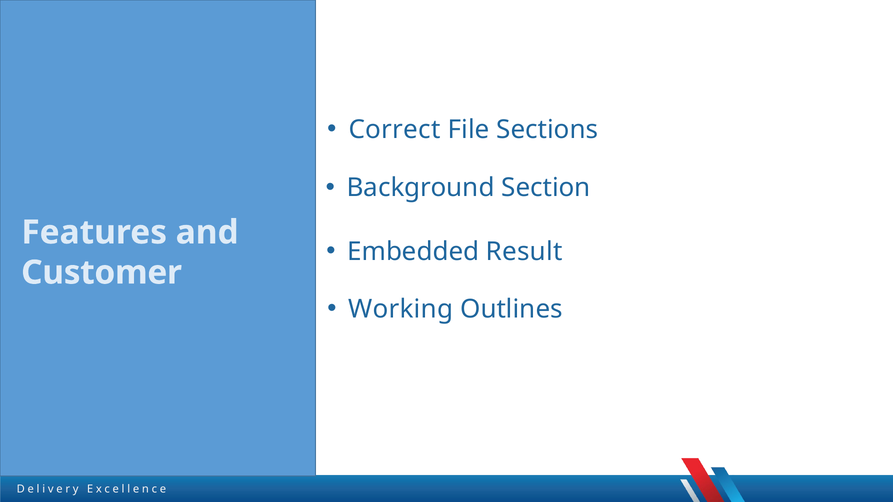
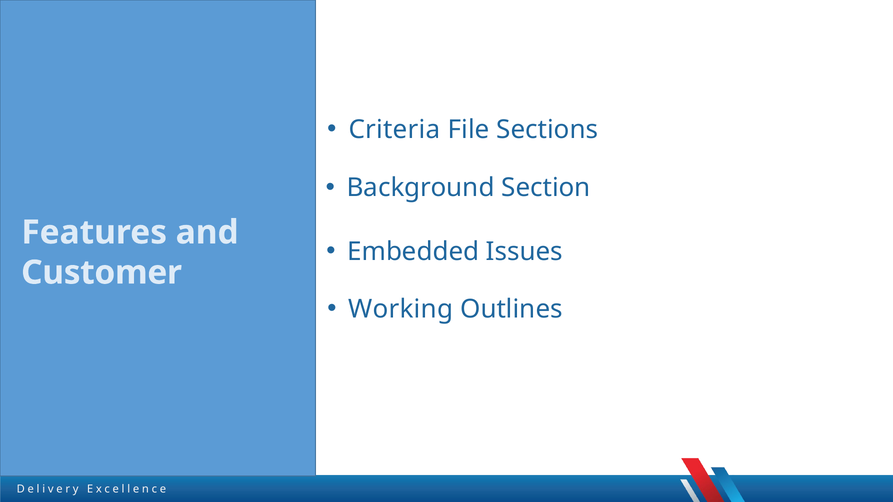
Correct: Correct -> Criteria (395, 130)
Result: Result -> Issues (524, 252)
